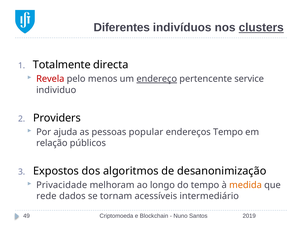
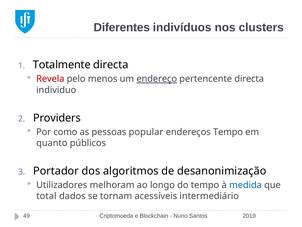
clusters underline: present -> none (261, 28)
pertencente service: service -> directa (249, 79)
ajuda: ajuda -> como (65, 132)
relação: relação -> quanto (52, 143)
Expostos: Expostos -> Portador (56, 171)
Privacidade: Privacidade -> Utilizadores (62, 185)
medida colour: orange -> blue (245, 185)
rede: rede -> total (46, 196)
